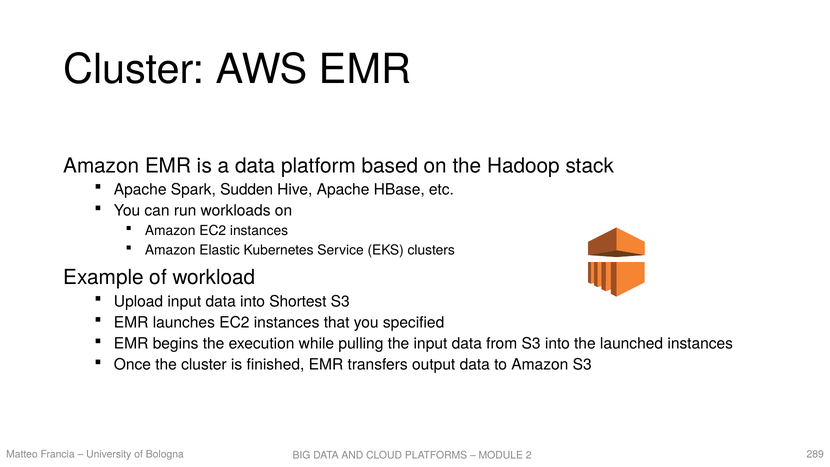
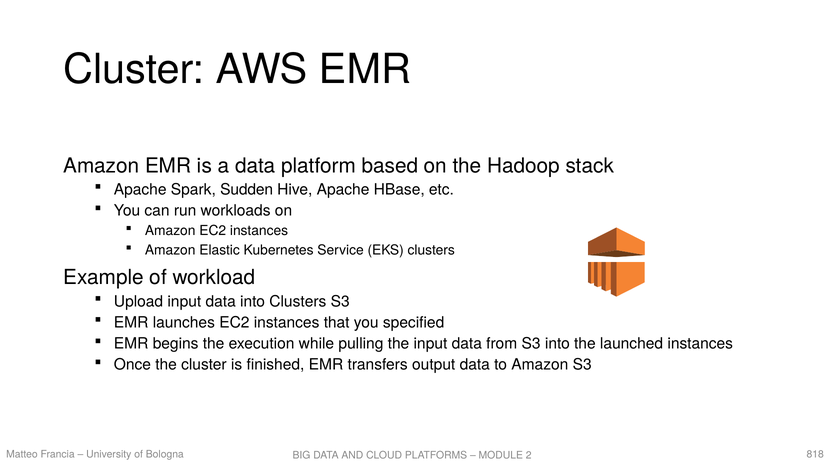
into Shortest: Shortest -> Clusters (298, 301)
289: 289 -> 818 (815, 454)
